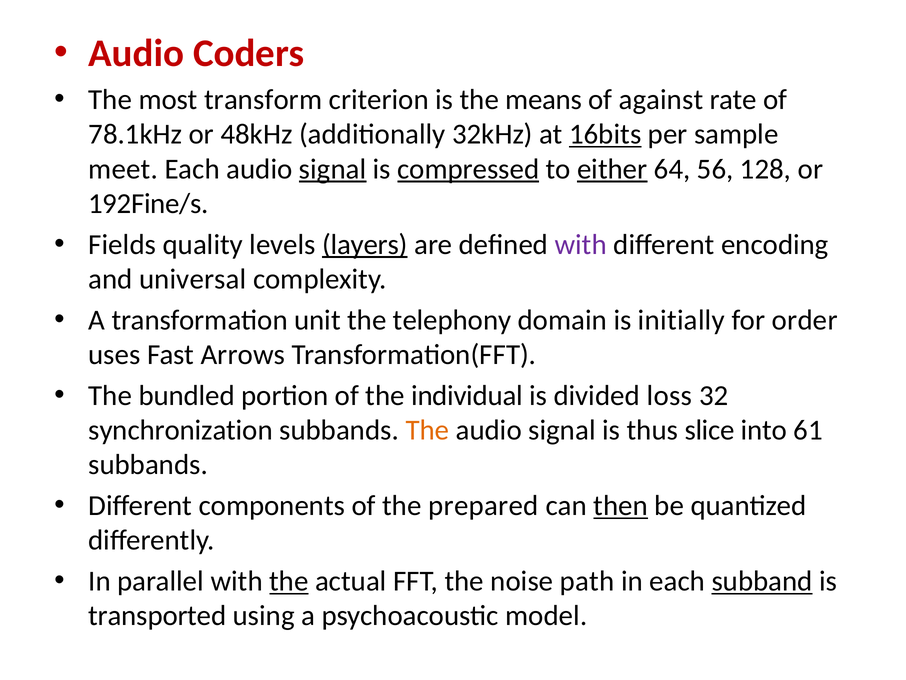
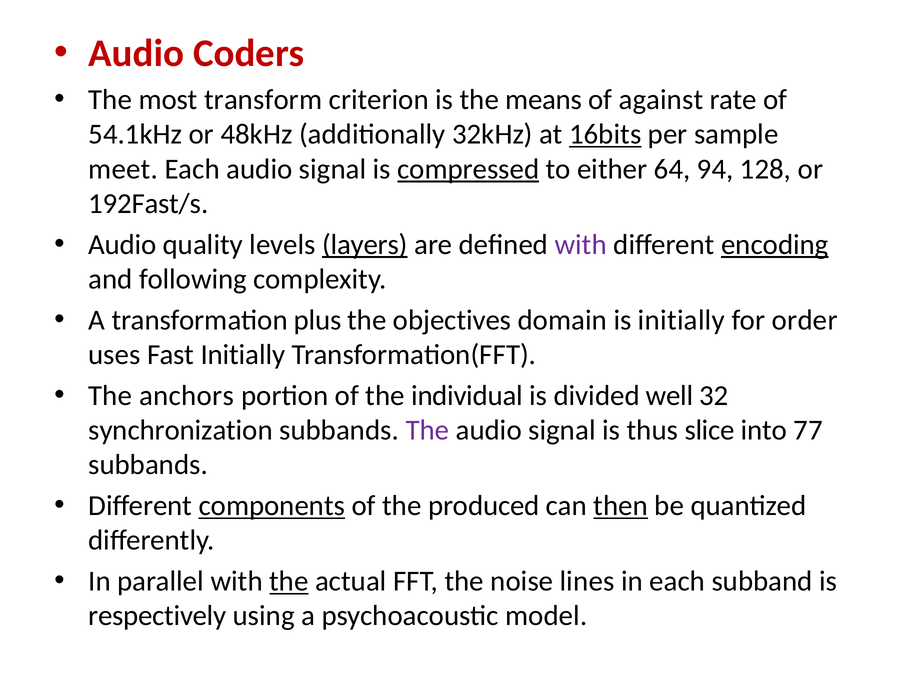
78.1kHz: 78.1kHz -> 54.1kHz (135, 134)
signal underline: present -> none (333, 169)
either underline: present -> none (612, 169)
56: 56 -> 94 (715, 169)
192Fine/s: 192Fine/s -> 192Fast/s (148, 204)
Fields: Fields -> Audio (122, 244)
encoding underline: none -> present (775, 244)
universal: universal -> following (193, 279)
unit: unit -> plus (318, 320)
telephony: telephony -> objectives (452, 320)
Fast Arrows: Arrows -> Initially (243, 354)
bundled: bundled -> anchors (186, 395)
loss: loss -> well (670, 395)
The colour: orange -> purple (427, 430)
61: 61 -> 77 (808, 430)
components underline: none -> present (272, 505)
prepared: prepared -> produced (484, 505)
path: path -> lines (587, 581)
subband underline: present -> none (762, 581)
transported: transported -> respectively (157, 615)
